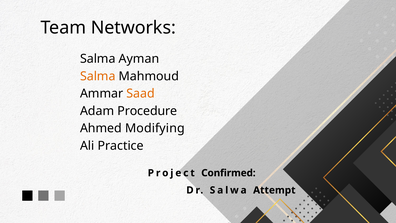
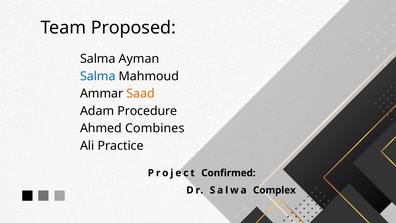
Networks: Networks -> Proposed (133, 28)
Salma colour: orange -> blue (98, 76)
Modifying: Modifying -> Combines (155, 128)
Attempt: Attempt -> Complex (274, 190)
